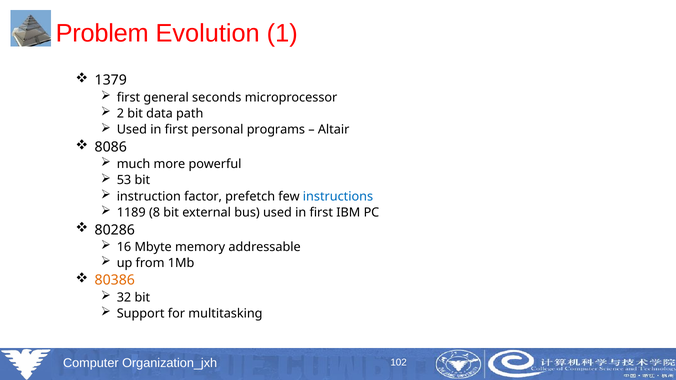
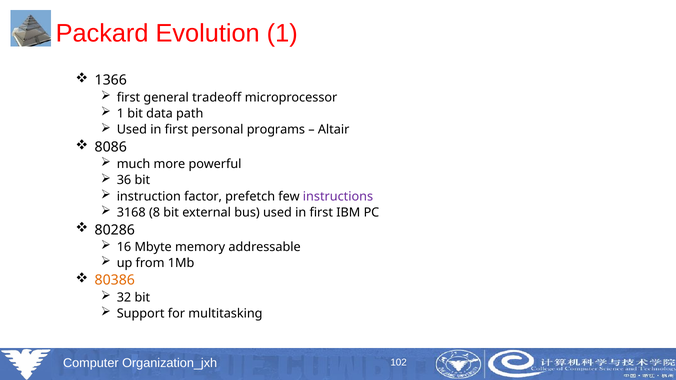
Problem: Problem -> Packard (102, 33)
1379: 1379 -> 1366 (111, 80)
seconds: seconds -> tradeoff (217, 97)
2: 2 -> 1 (120, 114)
53: 53 -> 36 (124, 180)
instructions colour: blue -> purple (338, 197)
1189: 1189 -> 3168 (131, 213)
